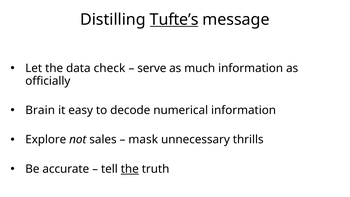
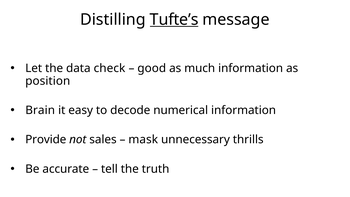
serve: serve -> good (152, 68)
officially: officially -> position (48, 81)
Explore: Explore -> Provide (46, 140)
the underline: present -> none (130, 169)
